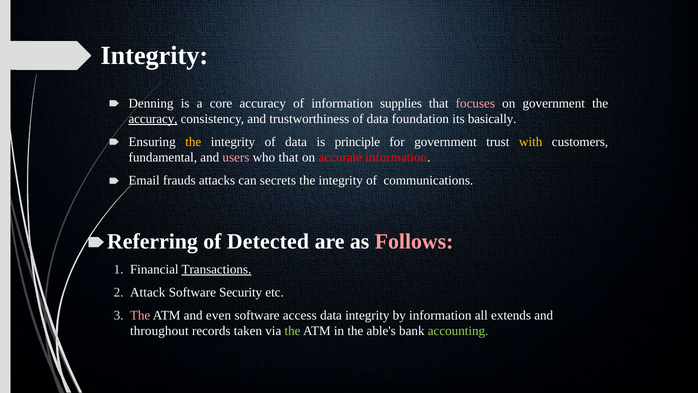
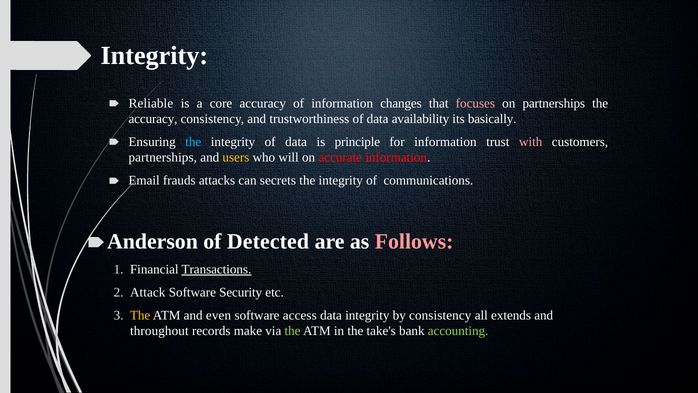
Denning: Denning -> Reliable (151, 103)
supplies: supplies -> changes (401, 103)
on government: government -> partnerships (554, 103)
accuracy underline: present -> none (153, 119)
foundation: foundation -> availability (421, 119)
the colour: yellow -> light blue (193, 142)
for government: government -> information (445, 142)
with colour: yellow -> pink (531, 142)
fundamental: fundamental -> partnerships (163, 158)
users colour: pink -> yellow (236, 158)
who that: that -> will (289, 158)
Referring: Referring -> Anderson (153, 241)
The colour: pink -> yellow (140, 315)
by information: information -> consistency (440, 315)
taken: taken -> make (248, 331)
able's: able's -> take's (381, 331)
